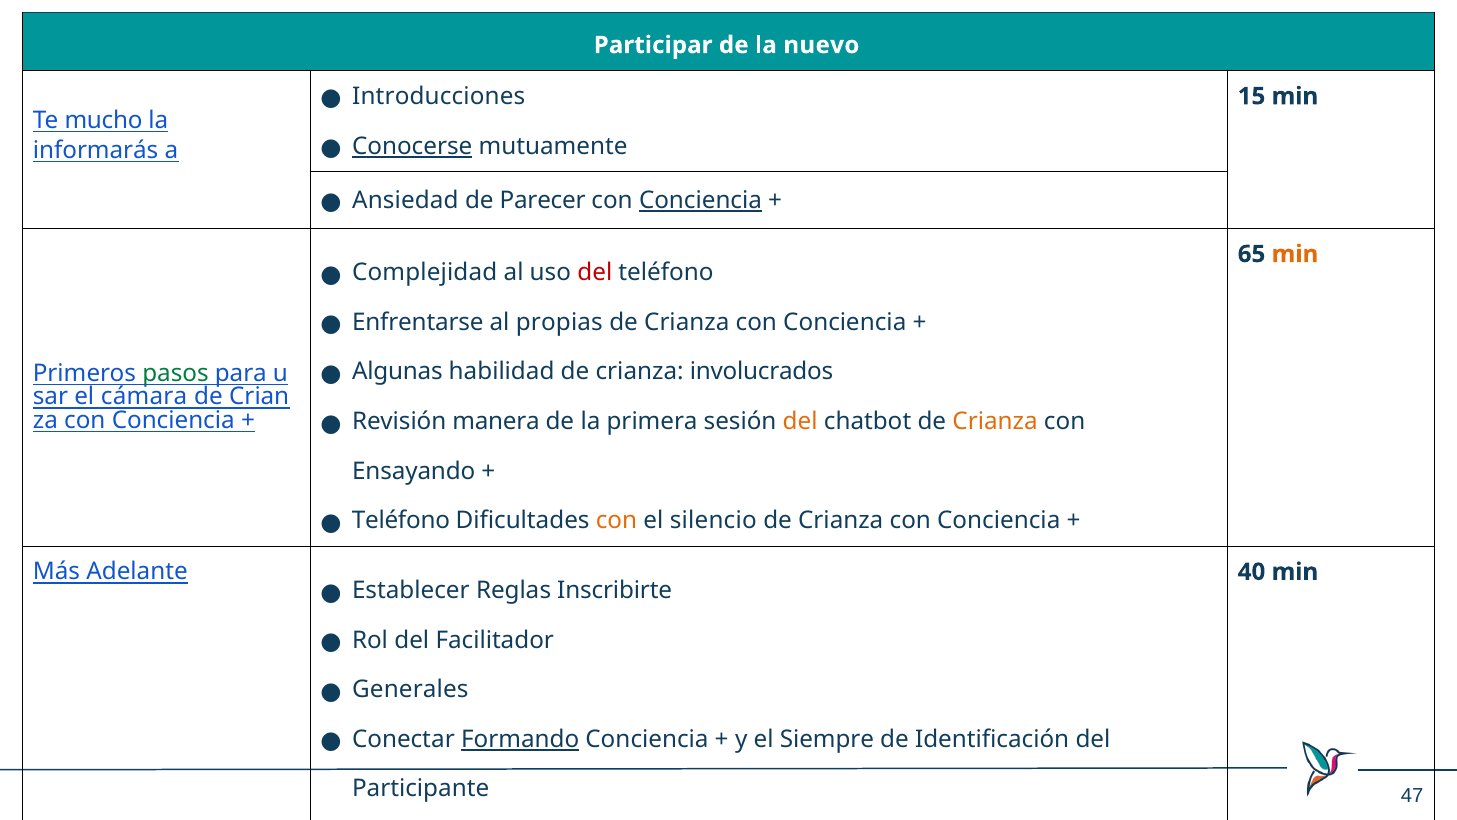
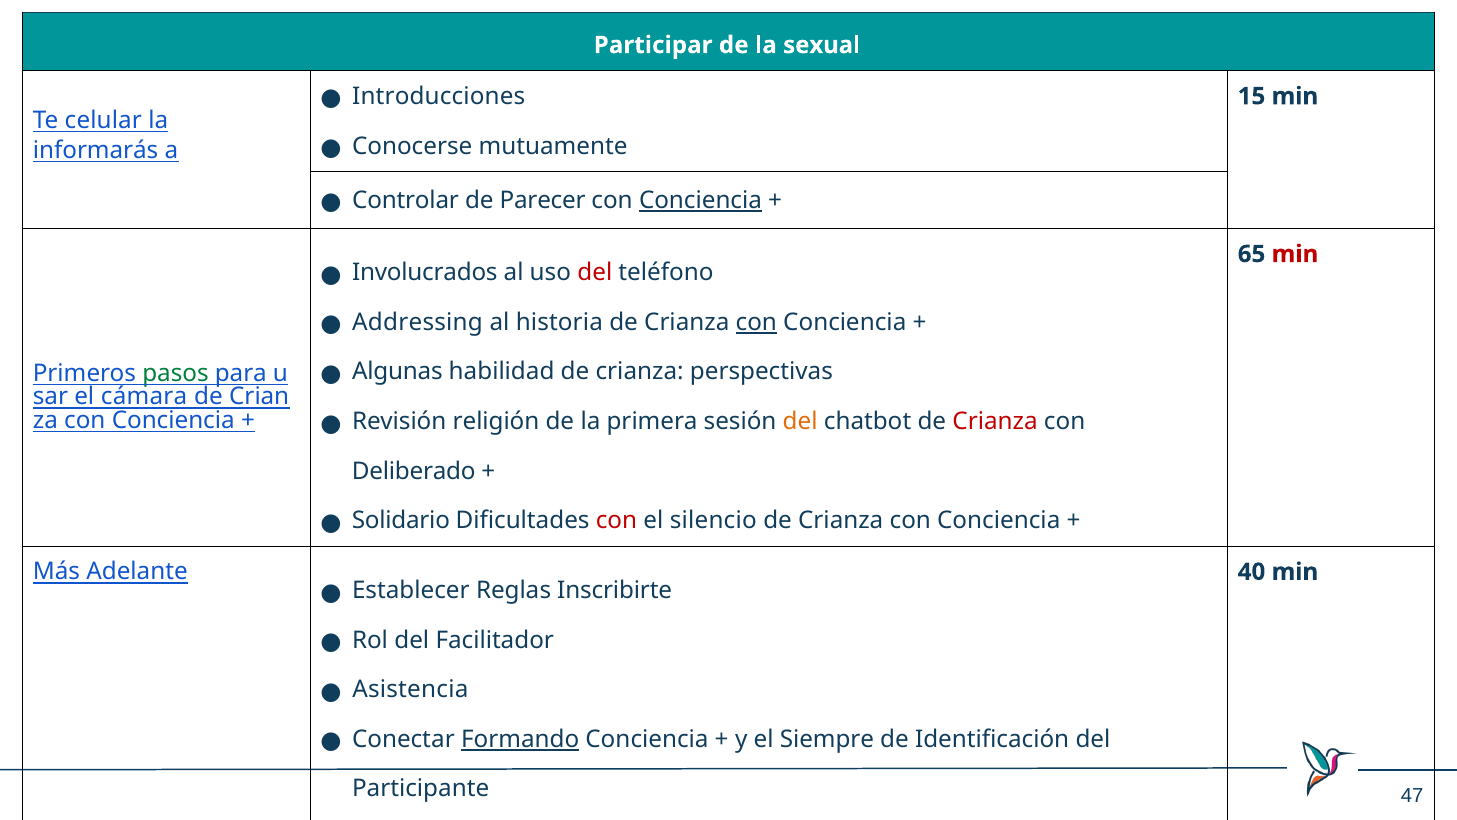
nuevo: nuevo -> sexual (822, 45)
mucho: mucho -> celular (103, 120)
Conocerse underline: present -> none (412, 147)
Ansiedad: Ansiedad -> Controlar (406, 201)
min colour: orange -> red (1295, 254)
Complejidad: Complejidad -> Involucrados (425, 273)
Enfrentarse: Enfrentarse -> Addressing (418, 322)
propias: propias -> historia (559, 322)
con underline: none -> present (756, 322)
involucrados: involucrados -> perspectivas (761, 372)
manera: manera -> religión (496, 421)
Crianza colour: orange -> red (995, 421)
Ensayando: Ensayando -> Deliberado (414, 471)
Teléfono: Teléfono -> Solidario (401, 520)
con colour: orange -> red (617, 520)
Generales: Generales -> Asistencia (410, 689)
